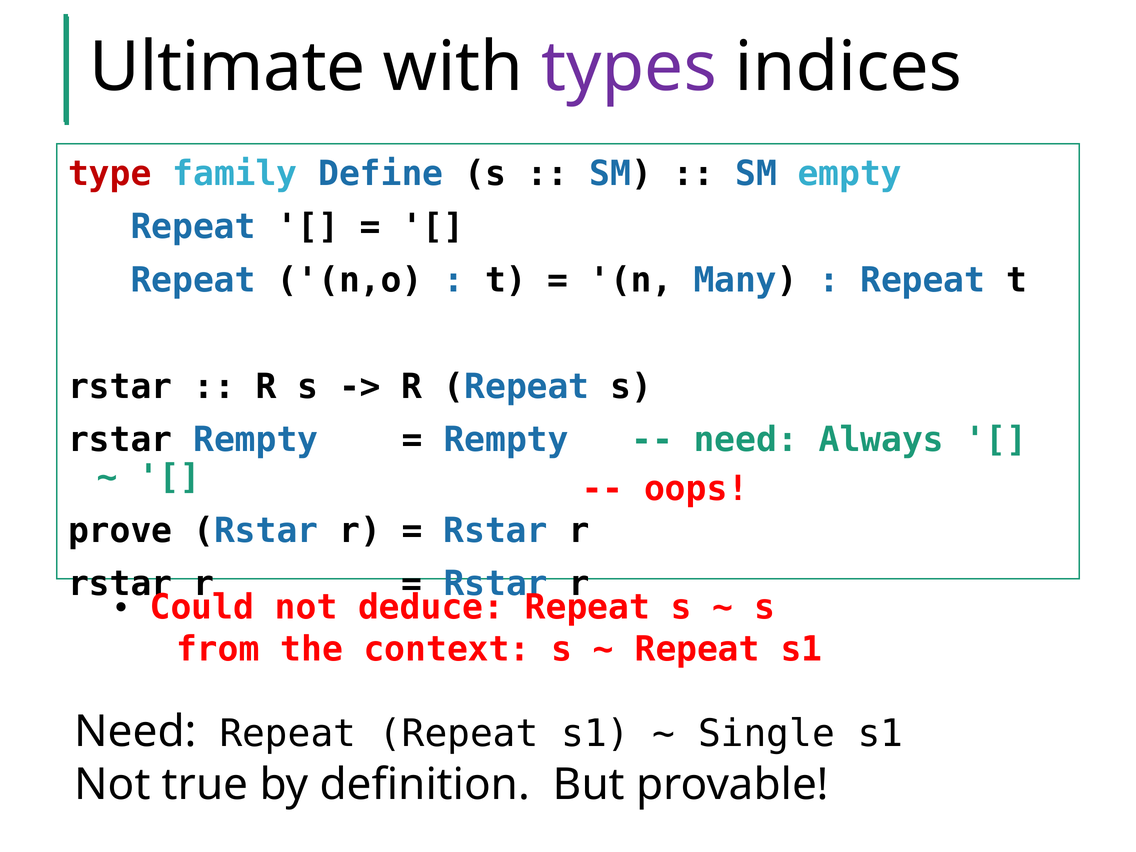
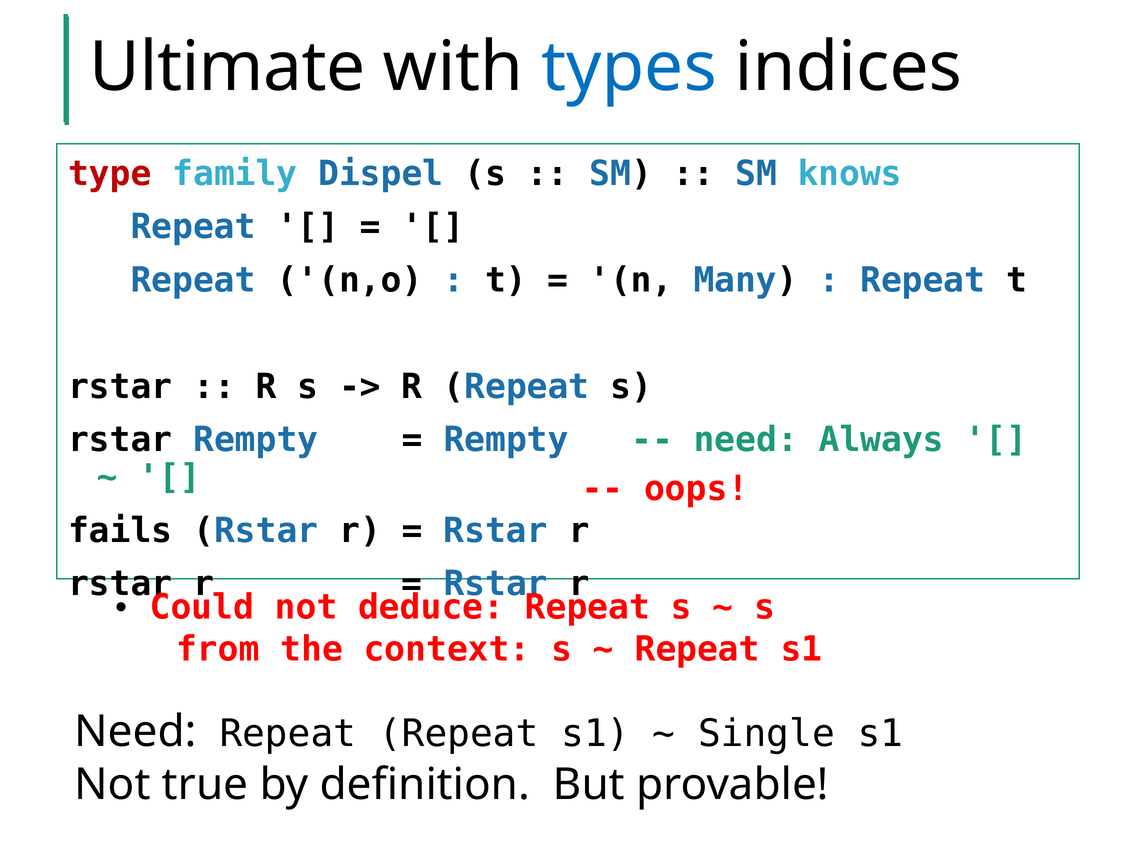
types colour: purple -> blue (629, 68)
Define: Define -> Dispel (381, 174)
empty: empty -> knows (850, 174)
prove: prove -> fails (120, 531)
